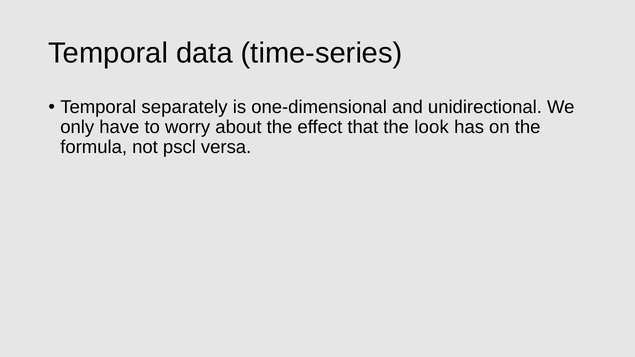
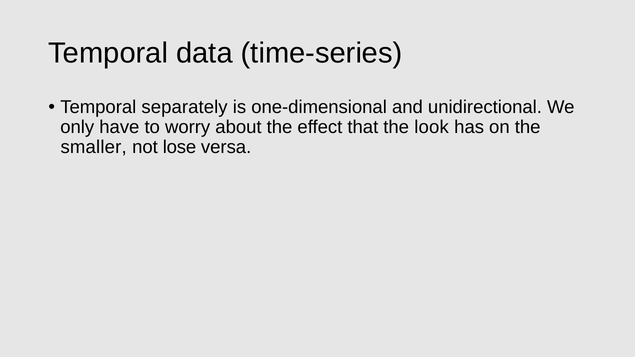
formula: formula -> smaller (94, 147)
pscl: pscl -> lose (180, 147)
